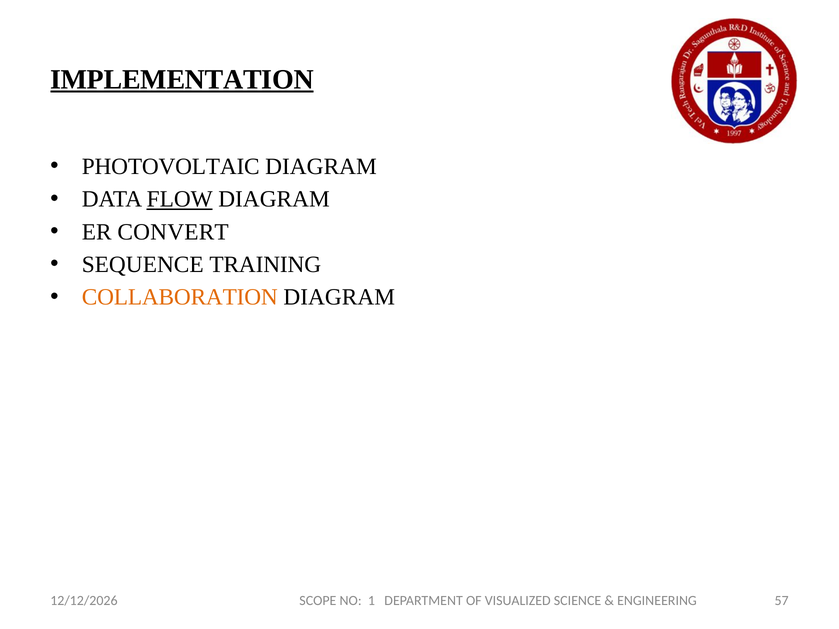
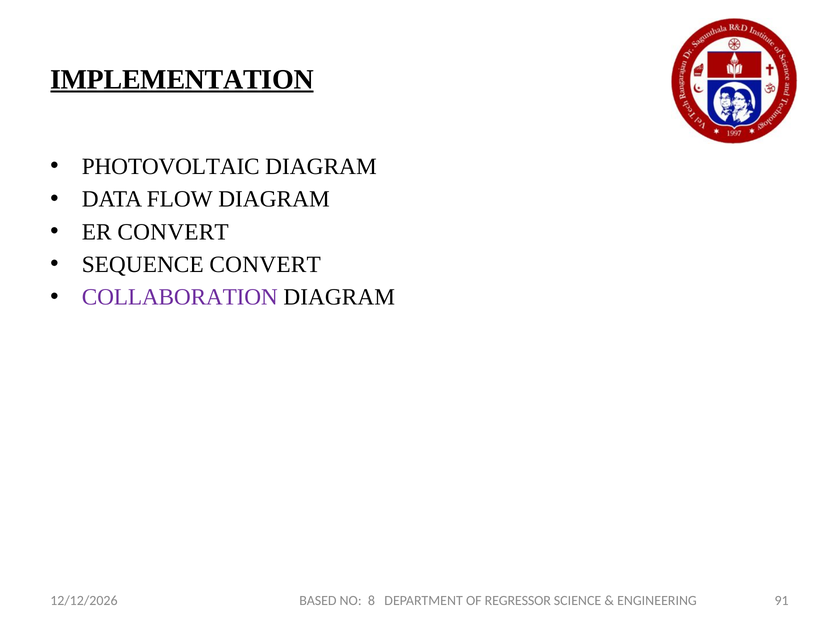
FLOW underline: present -> none (180, 199)
SEQUENCE TRAINING: TRAINING -> CONVERT (265, 265)
COLLABORATION colour: orange -> purple (180, 297)
57: 57 -> 91 (782, 601)
SCOPE: SCOPE -> BASED (318, 601)
1: 1 -> 8 (371, 601)
VISUALIZED: VISUALIZED -> REGRESSOR (518, 601)
